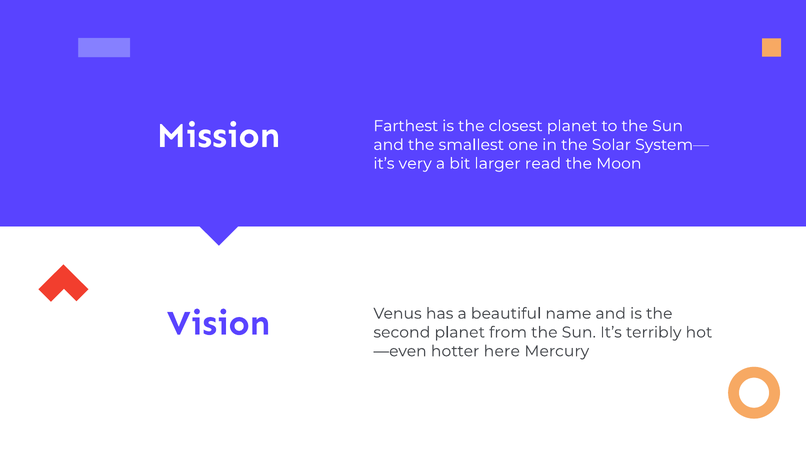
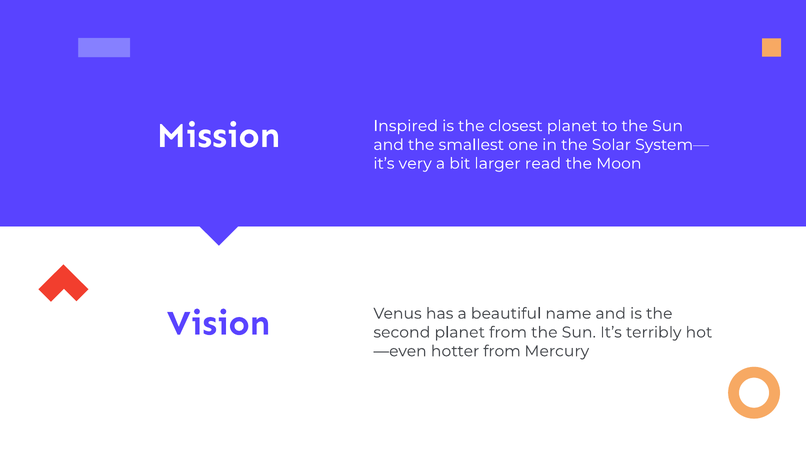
Farthest: Farthest -> Inspired (406, 126)
hotter here: here -> from (502, 351)
